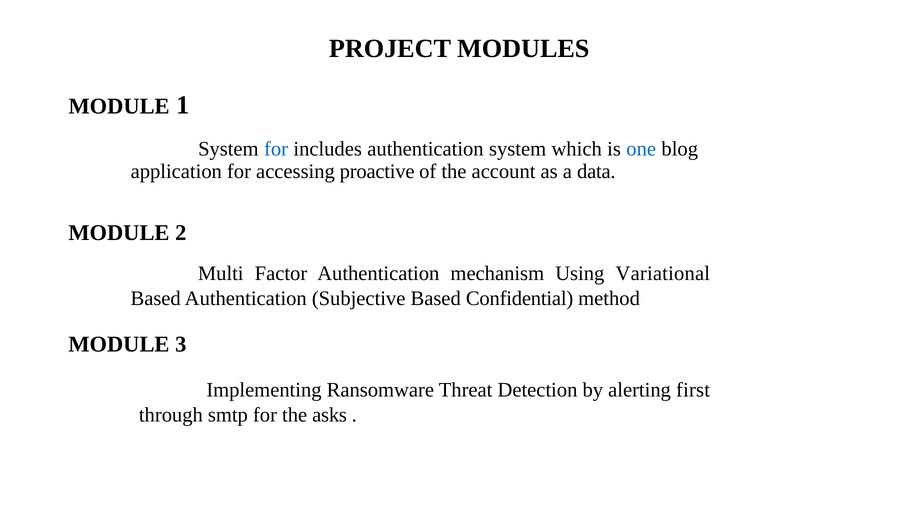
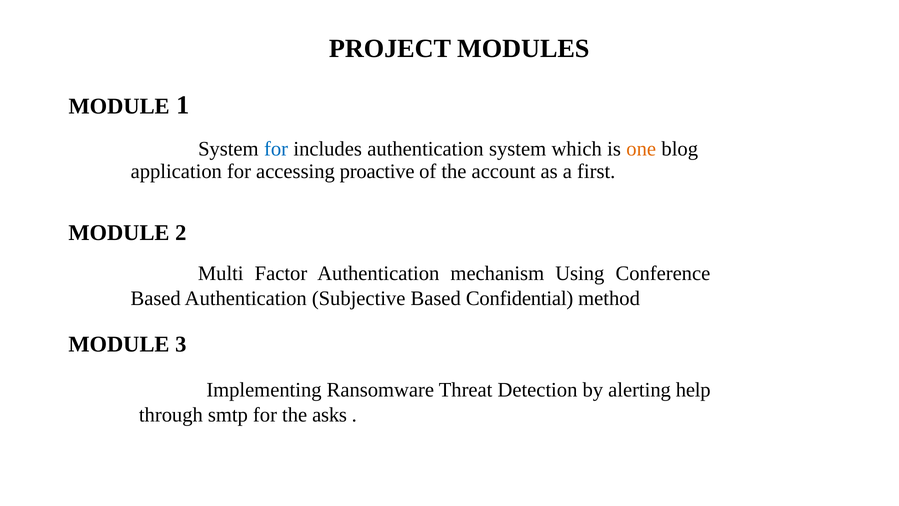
one colour: blue -> orange (641, 149)
data: data -> first (596, 171)
Variational: Variational -> Conference (663, 273)
first: first -> help (693, 390)
